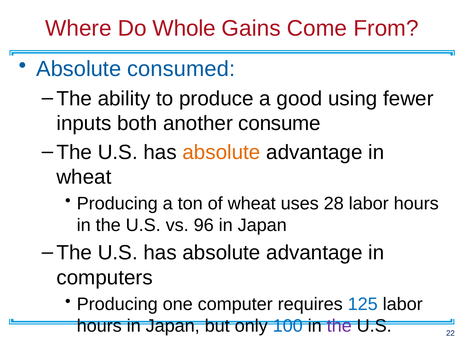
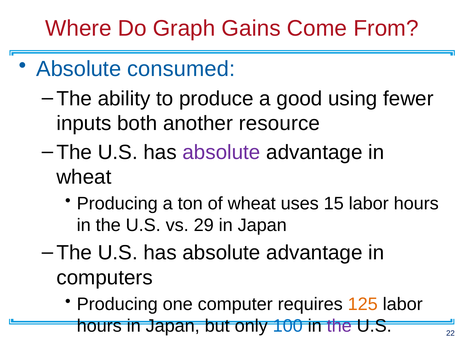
Whole: Whole -> Graph (184, 29)
consume: consume -> resource (279, 123)
absolute colour: orange -> purple (221, 152)
28: 28 -> 15 (334, 204)
96: 96 -> 29 (204, 225)
125 colour: blue -> orange (363, 304)
